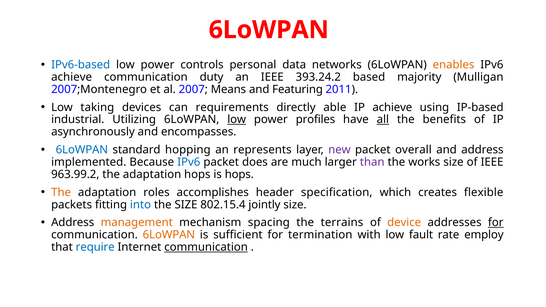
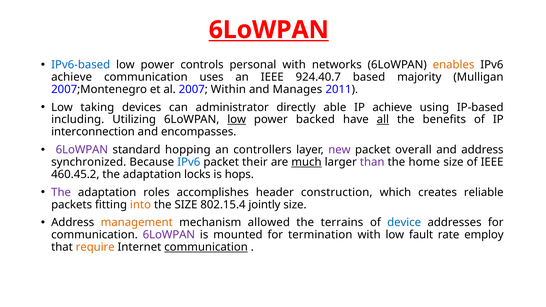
6LoWPAN underline: none -> present (269, 30)
personal data: data -> with (294, 65)
duty: duty -> uses (212, 77)
393.24.2: 393.24.2 -> 924.40.7 (318, 77)
Means: Means -> Within (228, 89)
Featuring: Featuring -> Manages (297, 89)
requirements: requirements -> administrator (232, 107)
industrial: industrial -> including (78, 120)
profiles: profiles -> backed (315, 120)
asynchronously: asynchronously -> interconnection (93, 132)
6LoWPAN colour: blue -> purple (82, 150)
represents: represents -> controllers (262, 150)
implemented: implemented -> synchronized (89, 162)
does: does -> their (255, 162)
much underline: none -> present (306, 162)
works: works -> home (424, 162)
963.99.2: 963.99.2 -> 460.45.2 (75, 174)
adaptation hops: hops -> locks (197, 174)
The colour: orange -> purple (61, 192)
specification: specification -> construction (337, 192)
flexible: flexible -> reliable (484, 192)
into colour: blue -> orange (140, 205)
spacing: spacing -> allowed (269, 223)
device colour: orange -> blue (404, 223)
for underline: present -> none (496, 223)
6LoWPAN colour: orange -> purple (169, 235)
sufficient: sufficient -> mounted (238, 235)
require colour: blue -> orange (95, 247)
